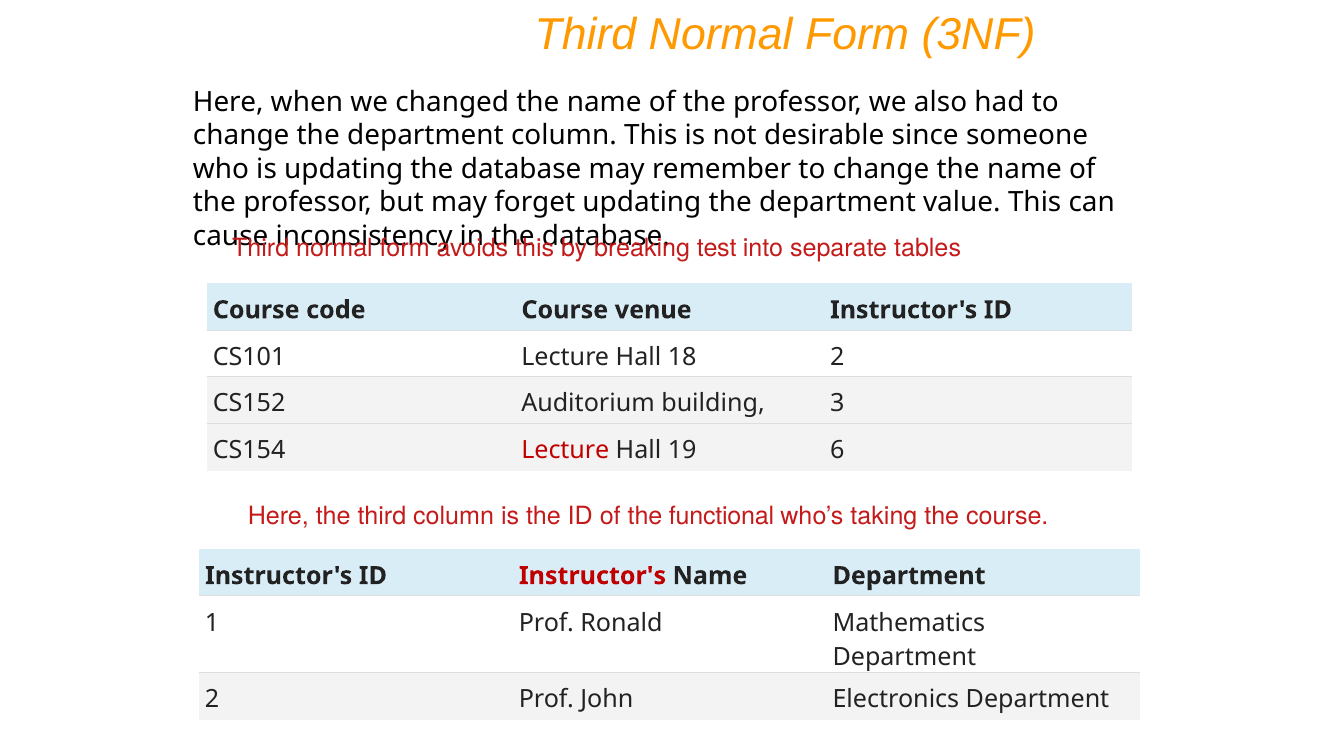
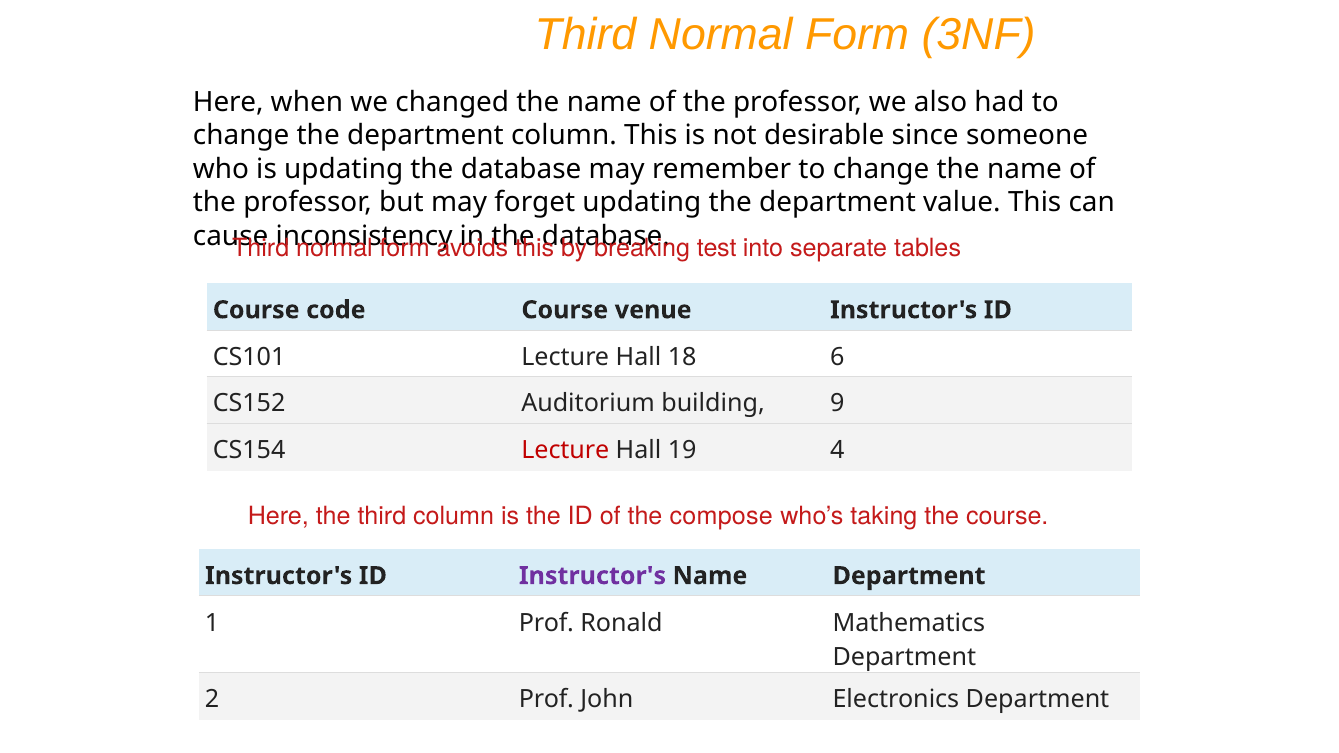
18 2: 2 -> 6 (837, 357)
3: 3 -> 9 (837, 404)
6: 6 -> 4 (837, 451)
functional: functional -> compose (721, 516)
Instructor's colour: red -> purple (592, 576)
